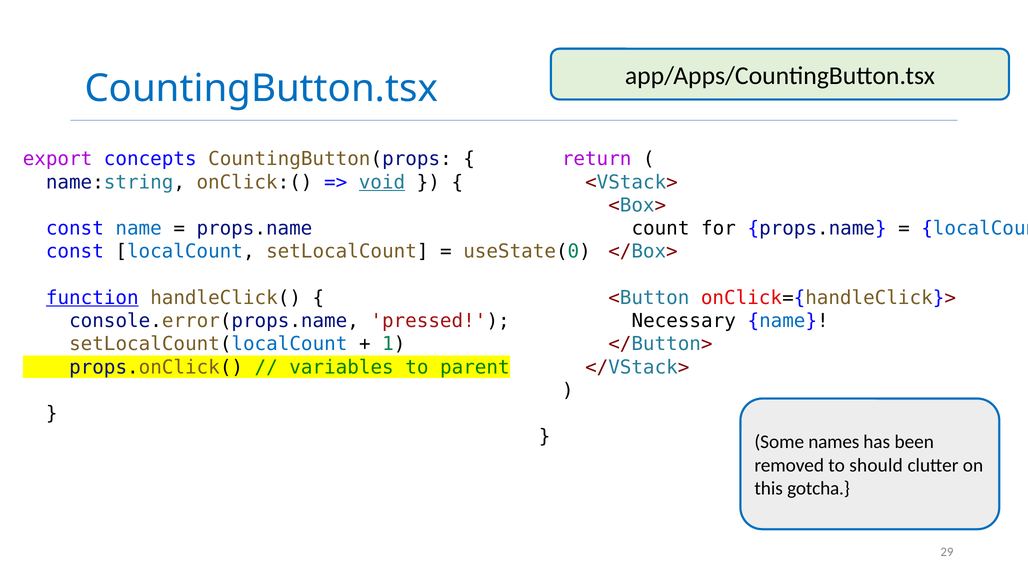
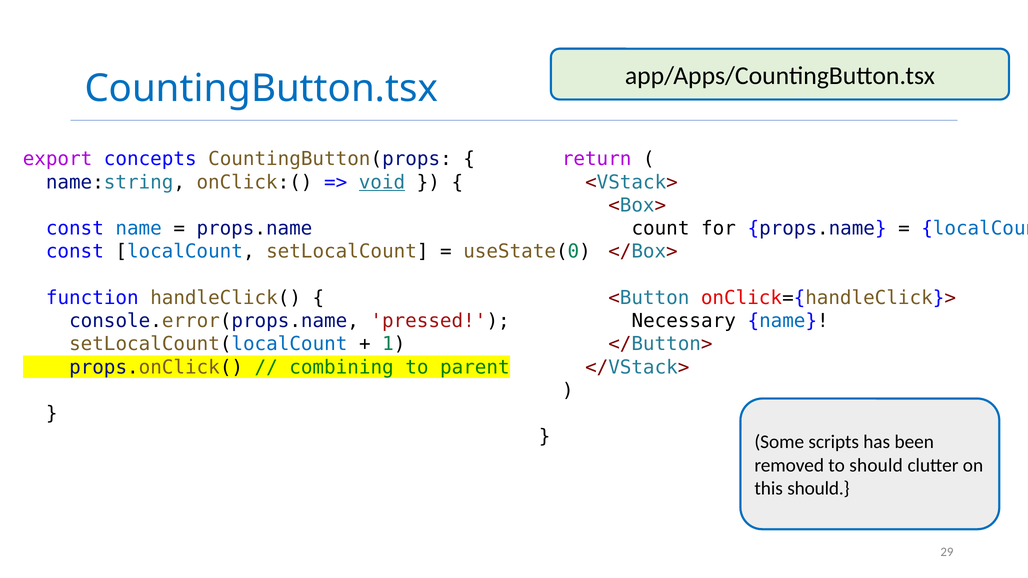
function underline: present -> none (92, 298)
variables: variables -> combining (341, 367)
names: names -> scripts (834, 442)
this gotcha: gotcha -> should (818, 489)
